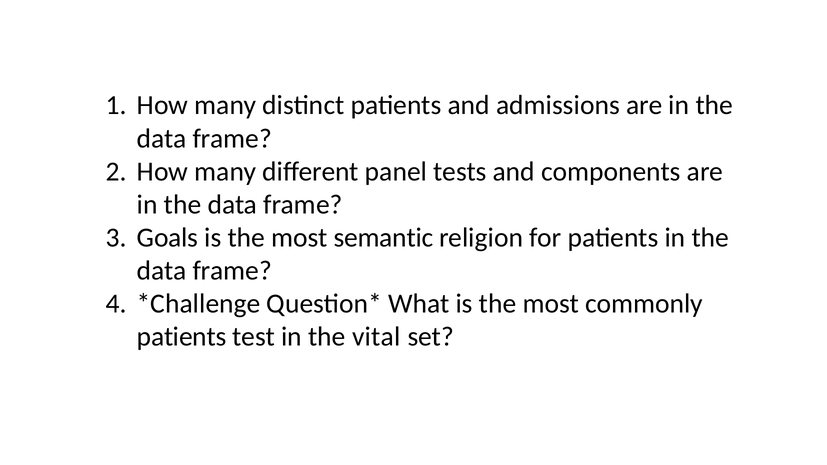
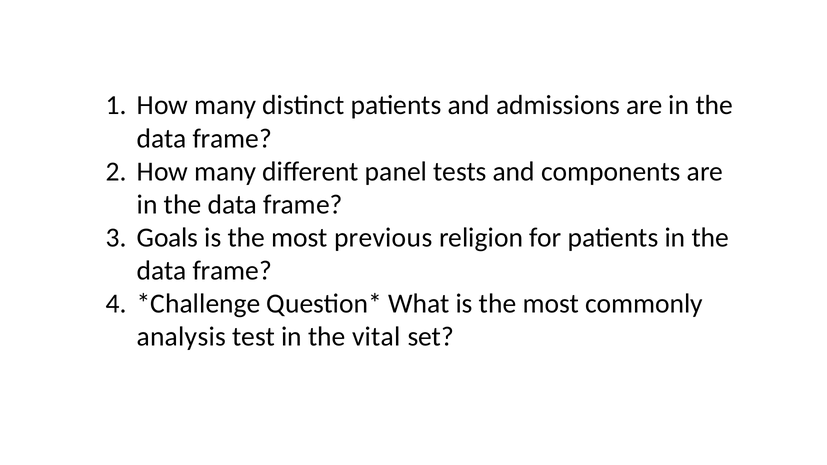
semantic: semantic -> previous (383, 238)
patients: patients -> analysis (181, 337)
